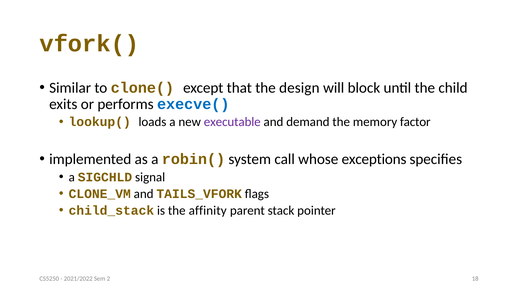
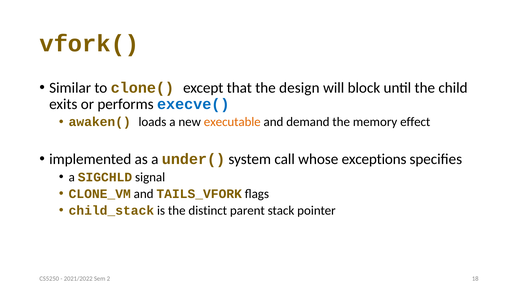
lookup(: lookup( -> awaken( (100, 122)
executable colour: purple -> orange (232, 122)
factor: factor -> effect (415, 122)
robin(: robin( -> under( (193, 159)
affinity: affinity -> distinct (208, 210)
